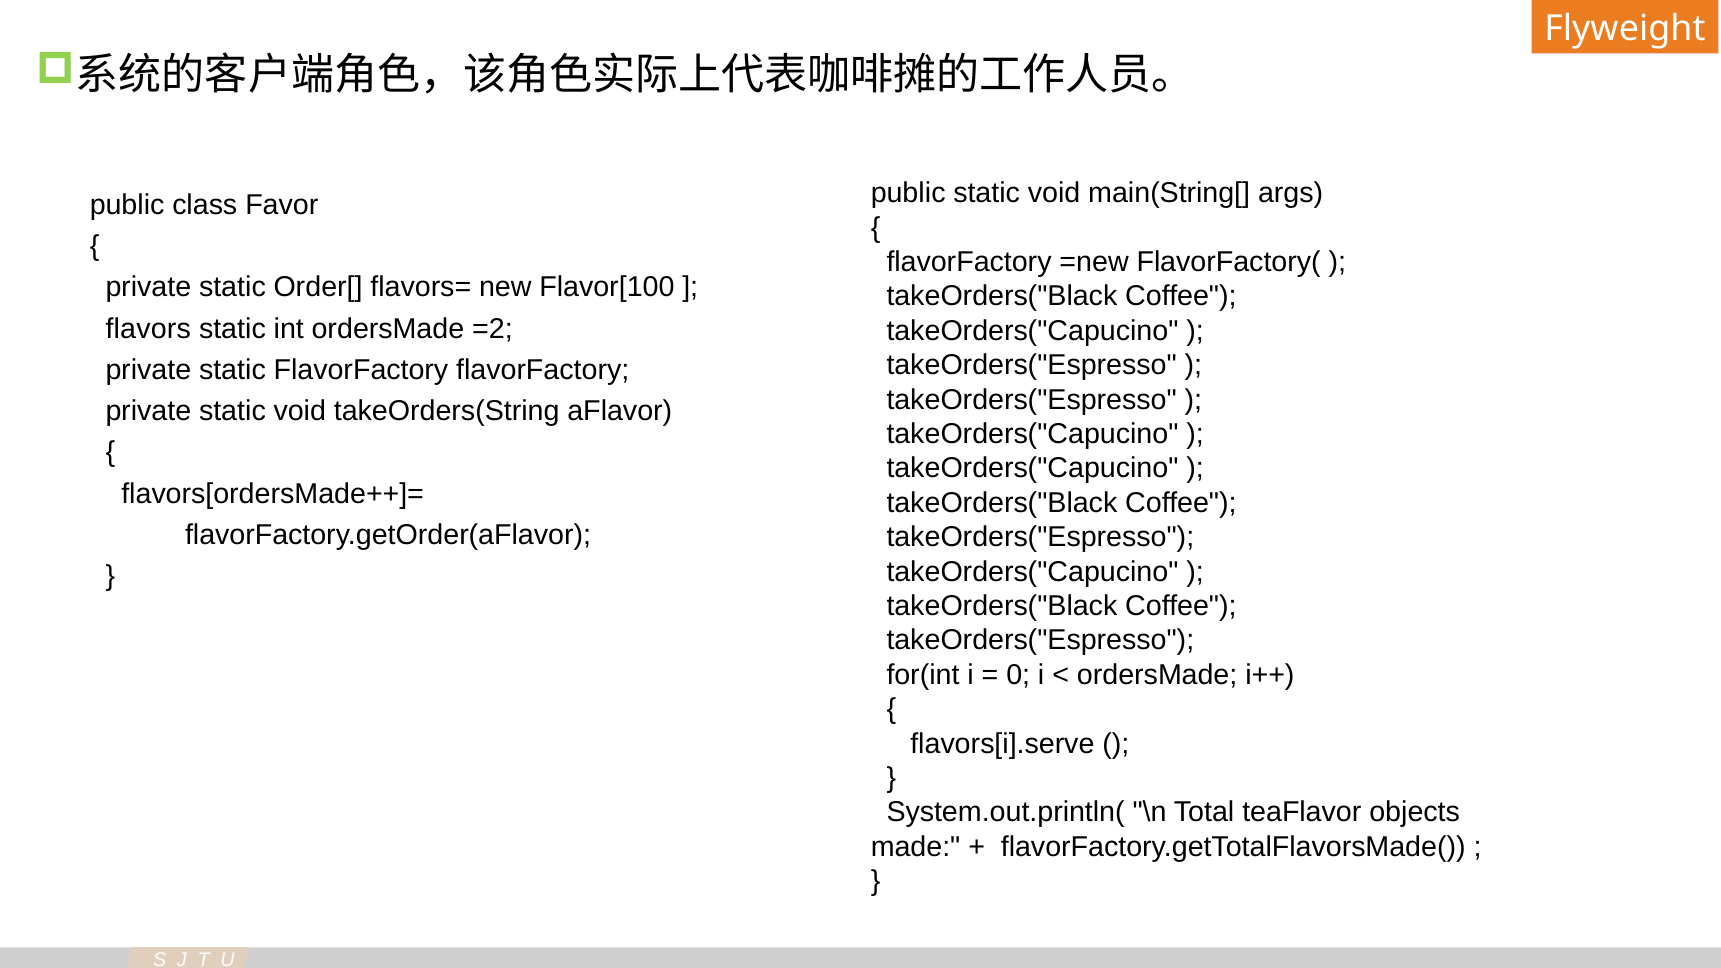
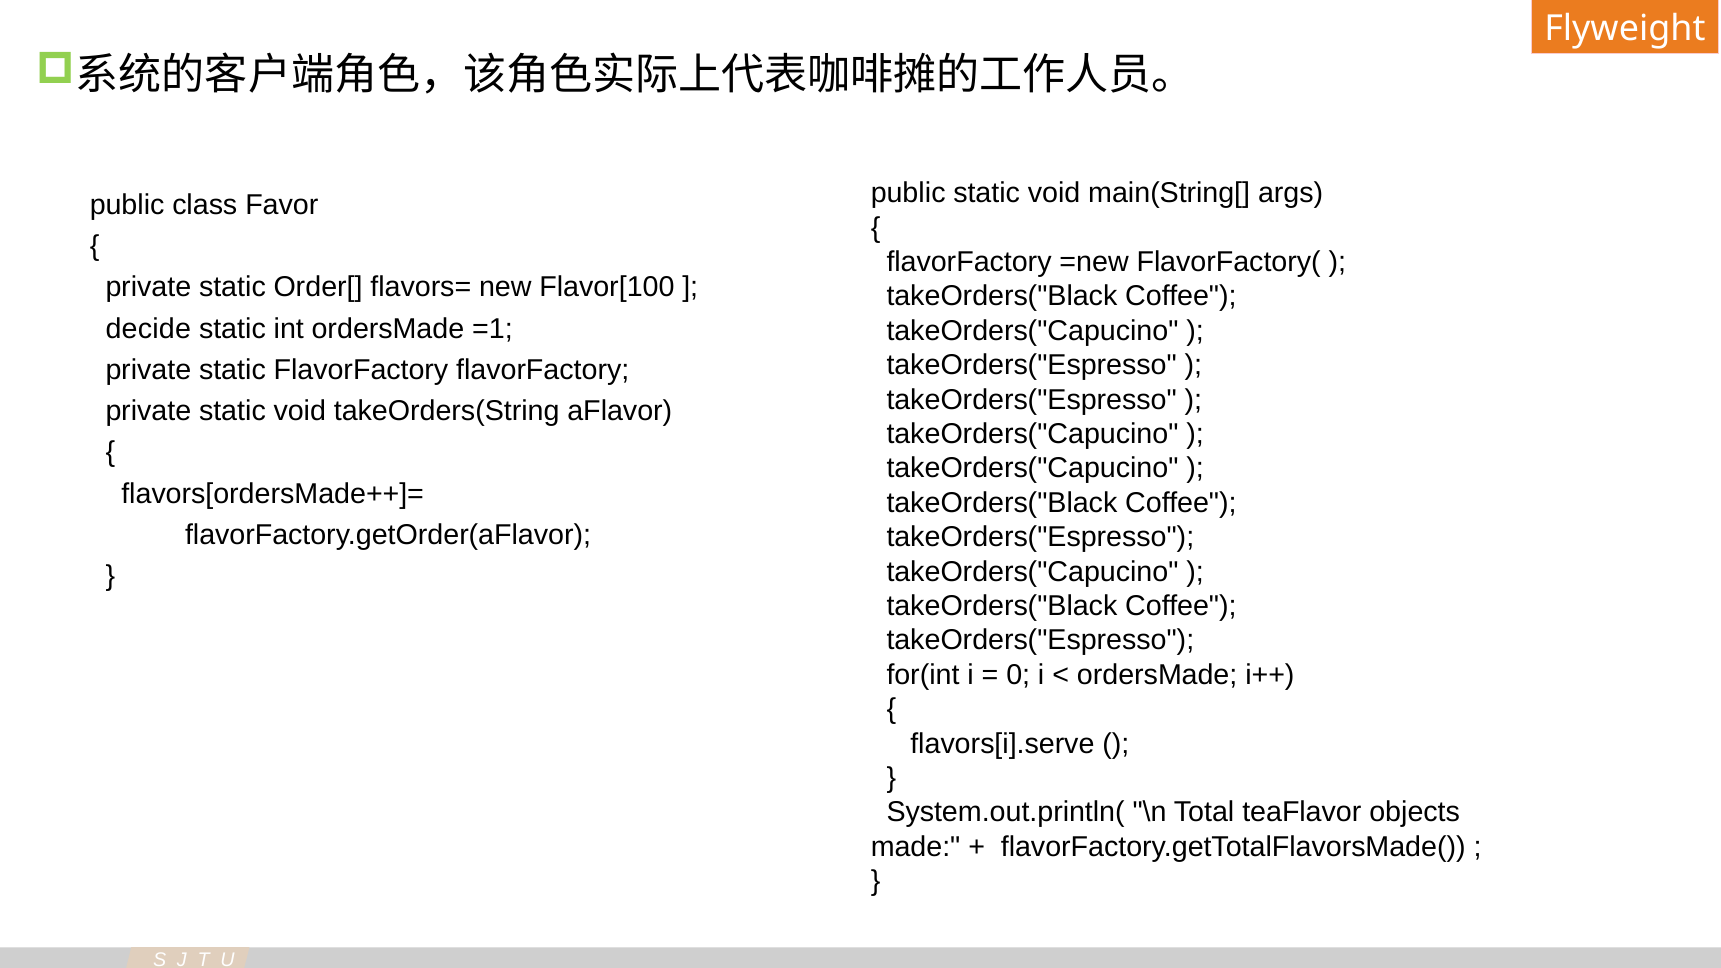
flavors: flavors -> decide (148, 329)
=2: =2 -> =1 (492, 329)
